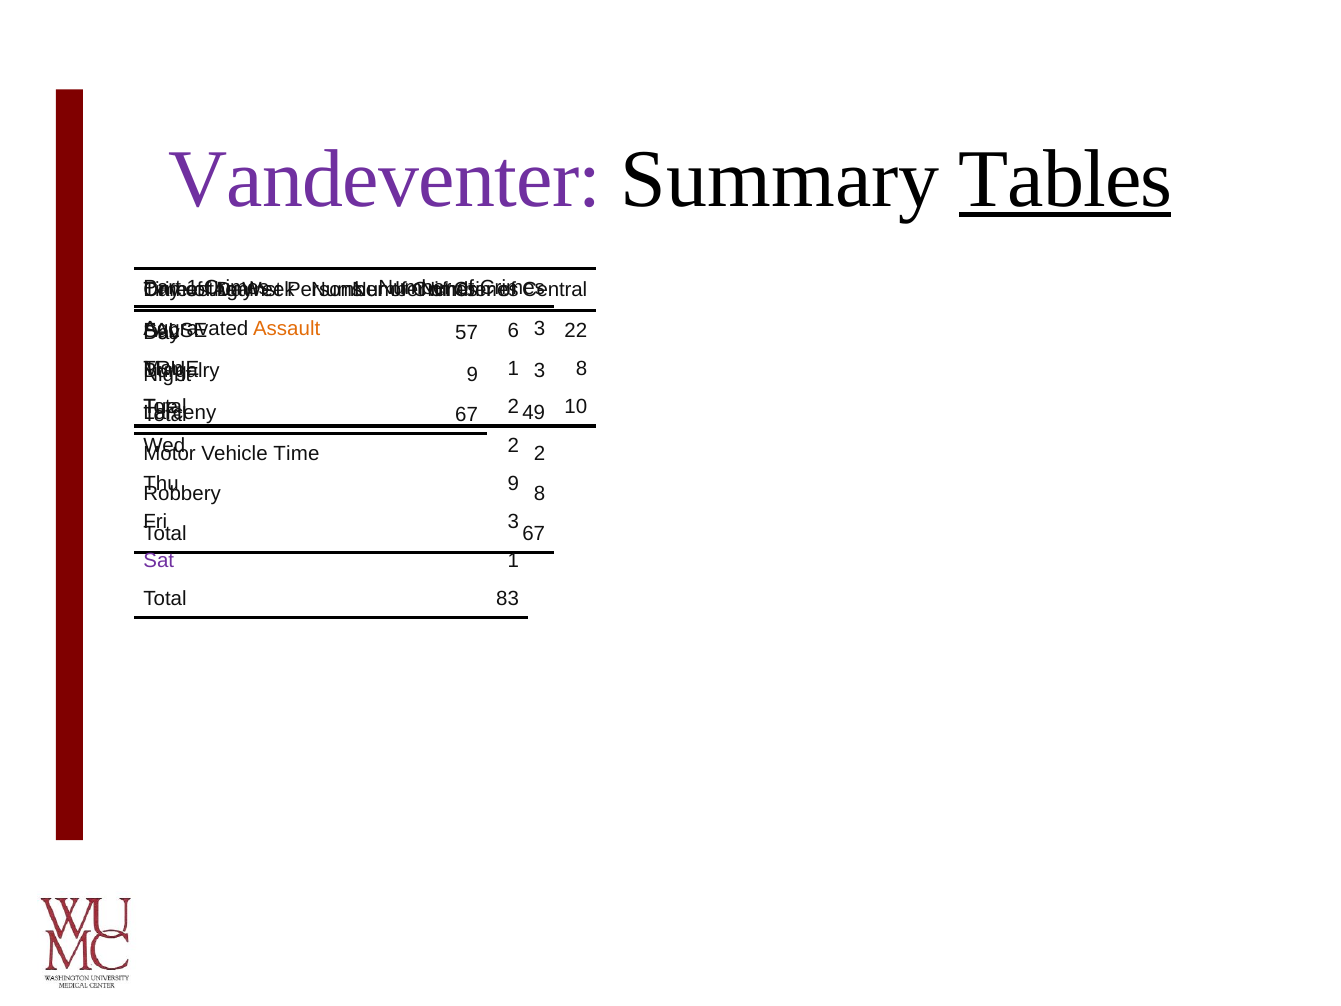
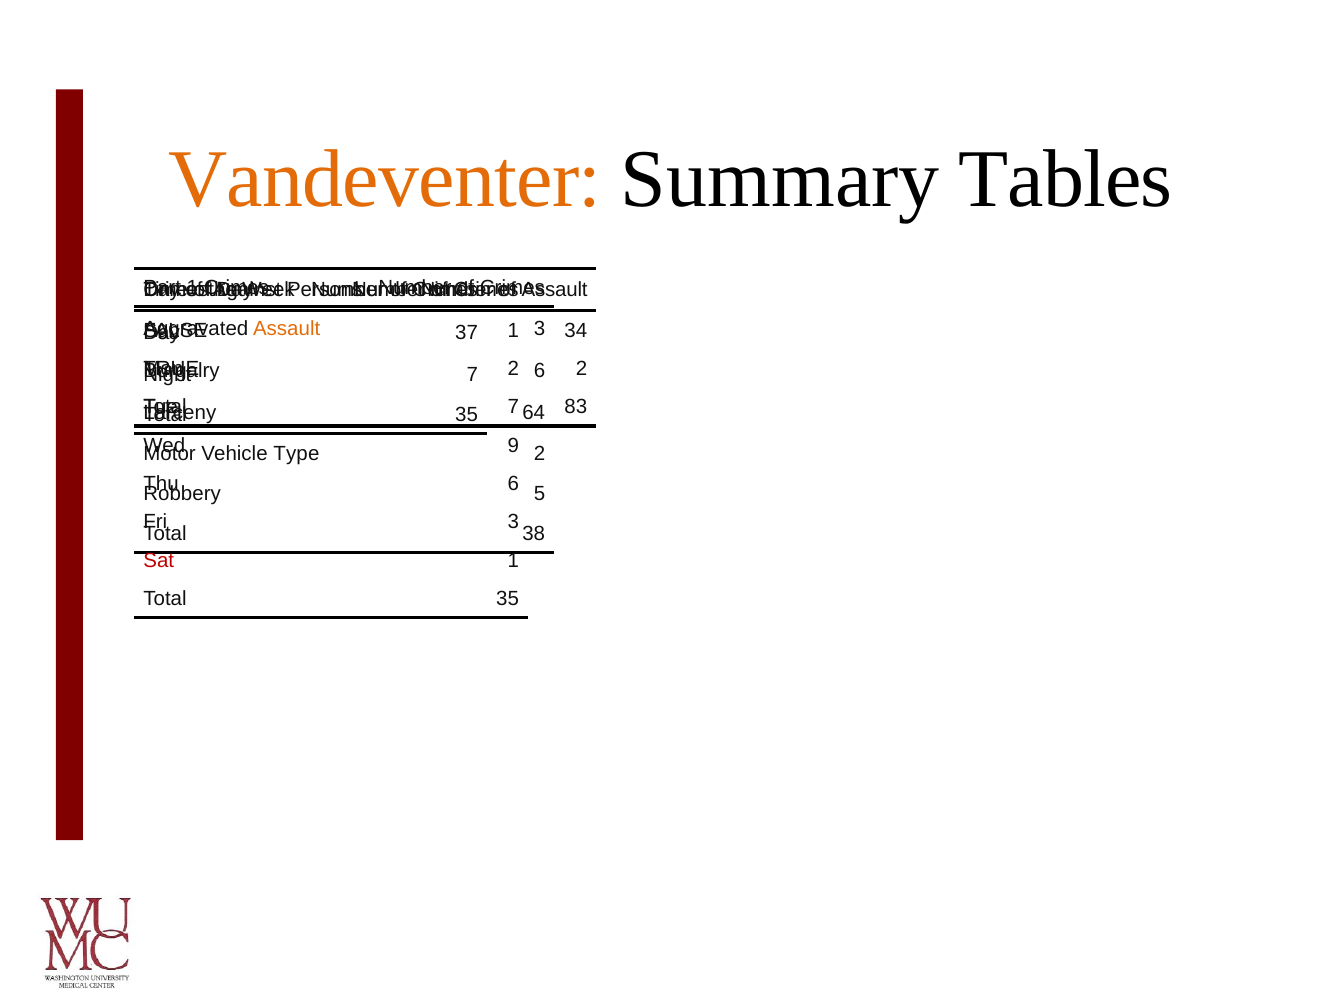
Vandeventer colour: purple -> orange (385, 179)
Tables underline: present -> none (1066, 179)
Central: Central -> Assault (555, 290)
6: 6 -> 1 (513, 330)
22: 22 -> 34 (576, 330)
57: 57 -> 37 (467, 332)
1: 1 -> 2 (513, 369)
8: 8 -> 2 (582, 369)
3: 3 -> 6 (539, 370)
9: 9 -> 7 (472, 375)
2: 2 -> 7 (513, 407)
10: 10 -> 83 (576, 407)
49: 49 -> 64 (534, 413)
67: 67 -> 35 (467, 415)
2: 2 -> 9 (513, 445)
Vehicle Time: Time -> Type (296, 453)
9: 9 -> 6 (513, 484)
8: 8 -> 5 (539, 494)
67: 67 -> 38 (534, 534)
Sat colour: purple -> red (159, 560)
83: 83 -> 35 (508, 599)
